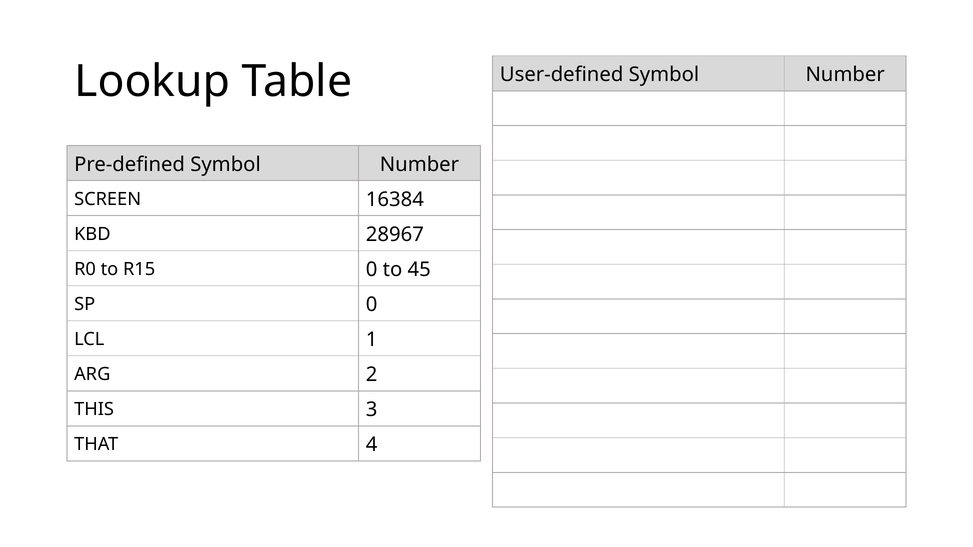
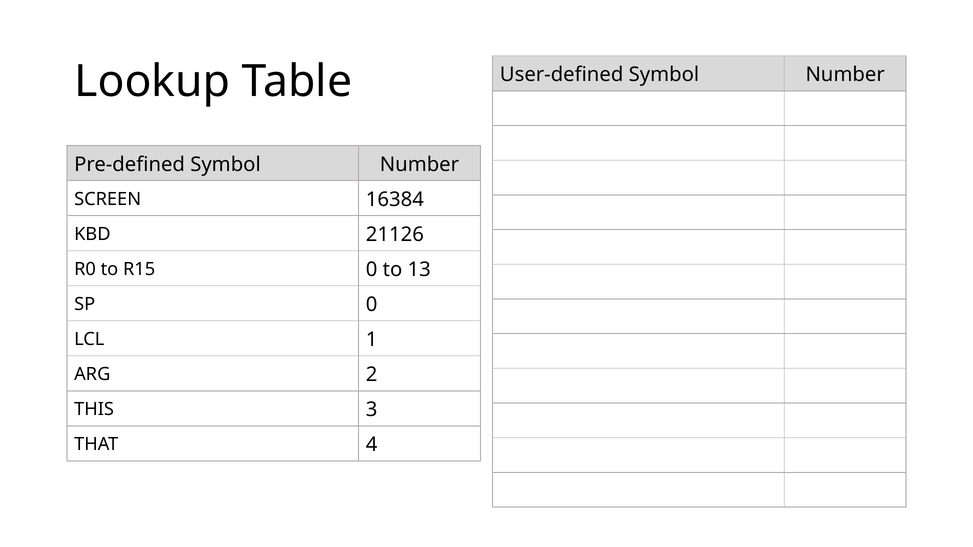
28967: 28967 -> 21126 (395, 235)
45: 45 -> 13 (419, 270)
